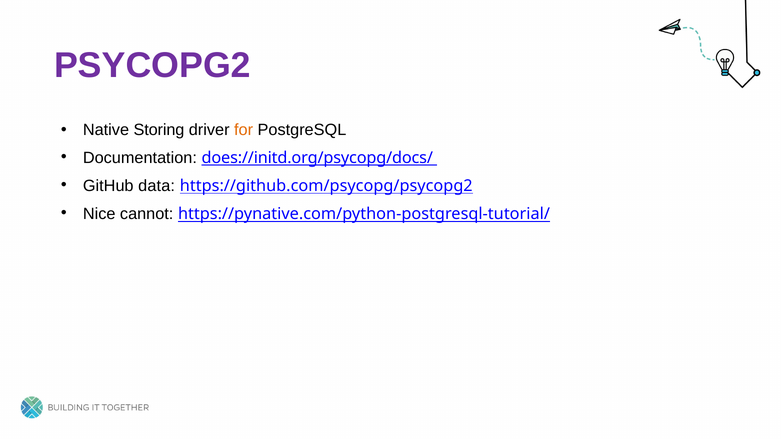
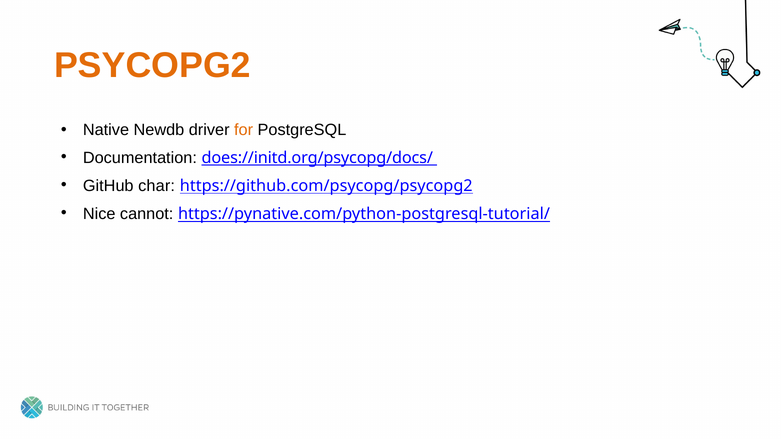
PSYCOPG2 colour: purple -> orange (152, 65)
Storing: Storing -> Newdb (159, 130)
data: data -> char (157, 186)
